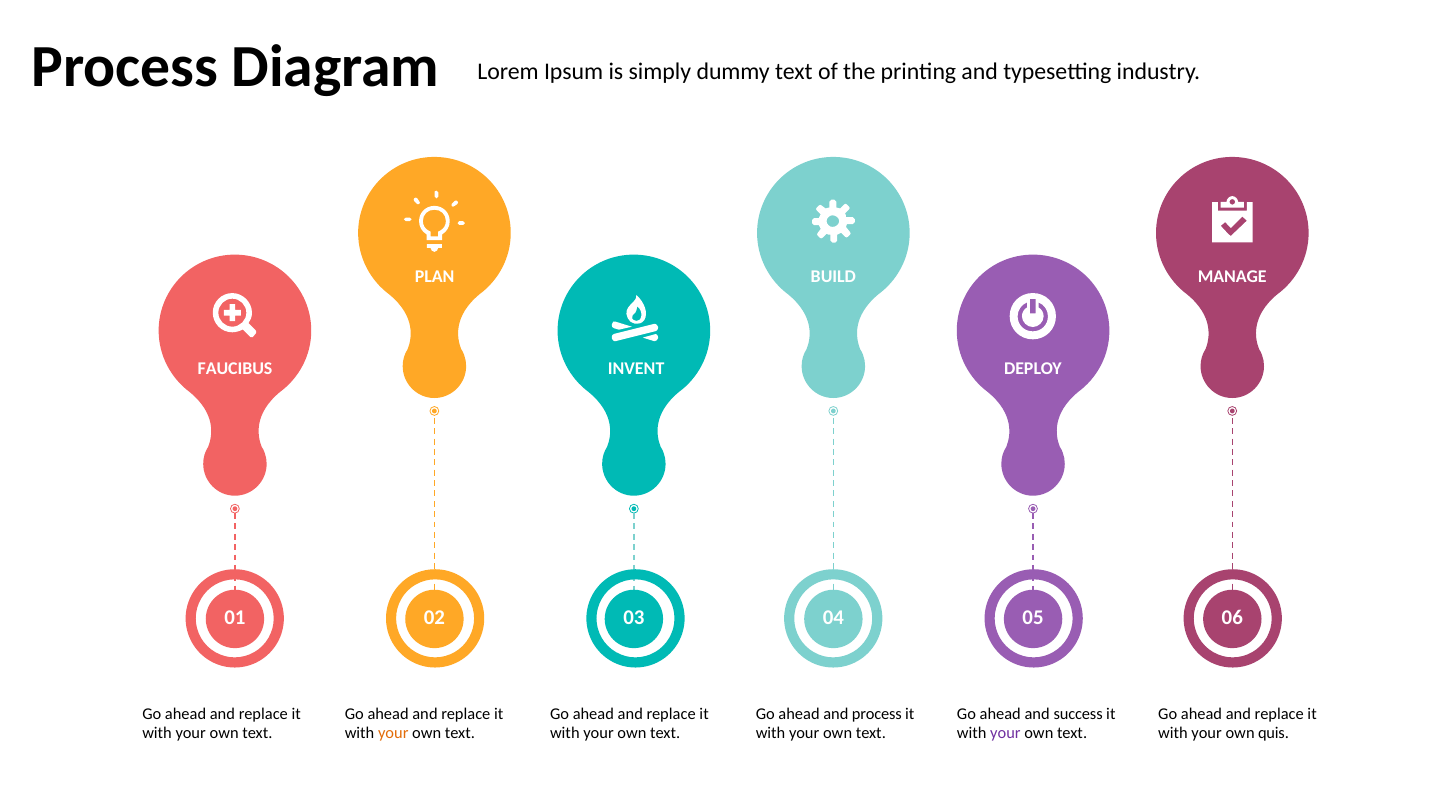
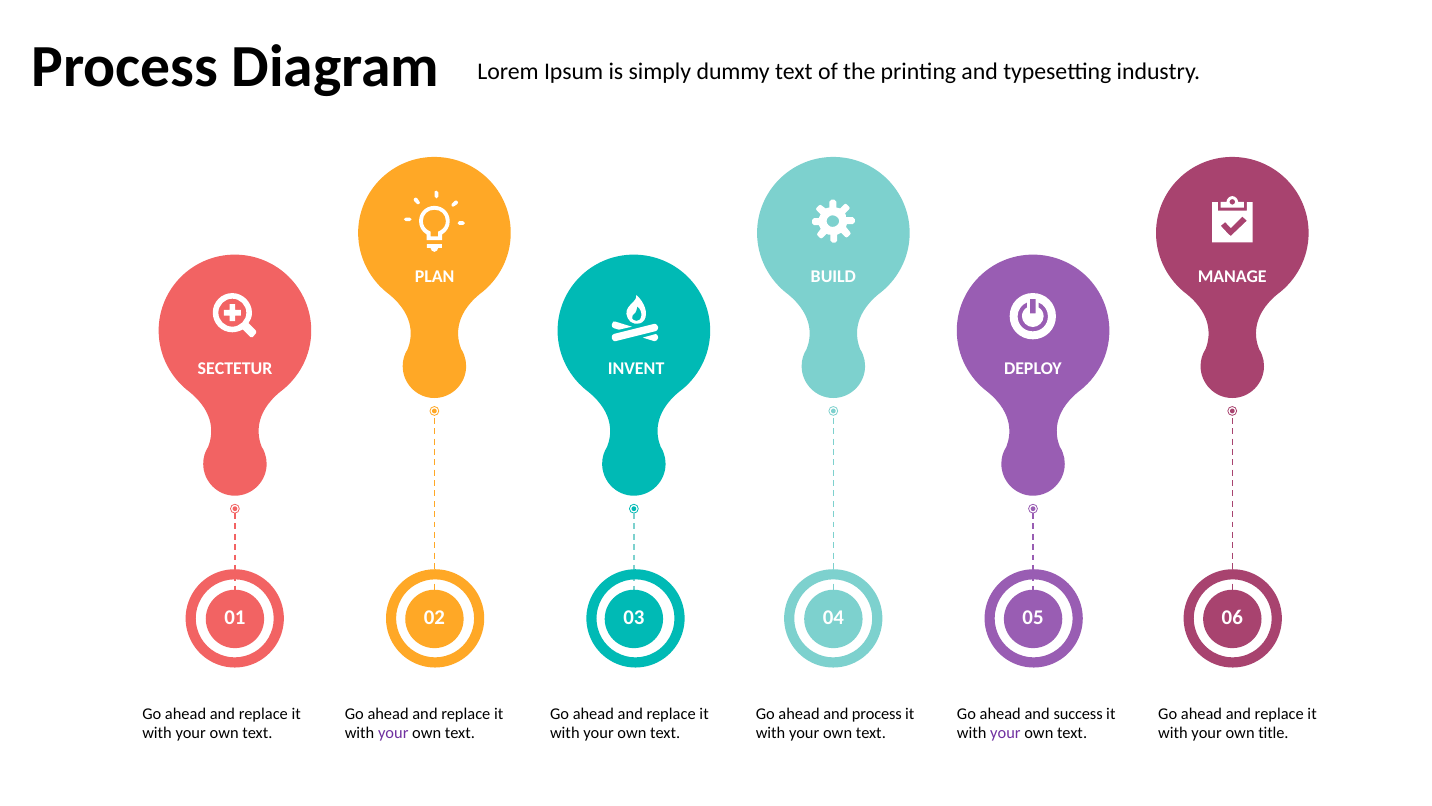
FAUCIBUS: FAUCIBUS -> SECTETUR (235, 368)
your colour: orange -> purple (393, 733)
quis: quis -> title (1273, 733)
